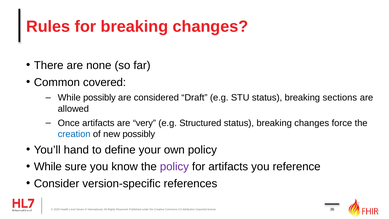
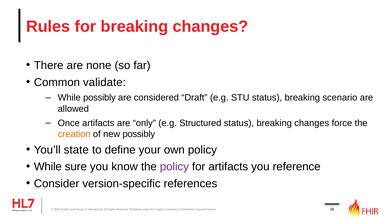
covered: covered -> validate (104, 82)
sections: sections -> scenario (340, 98)
very: very -> only (144, 123)
creation colour: blue -> orange (74, 134)
hand: hand -> state (76, 150)
